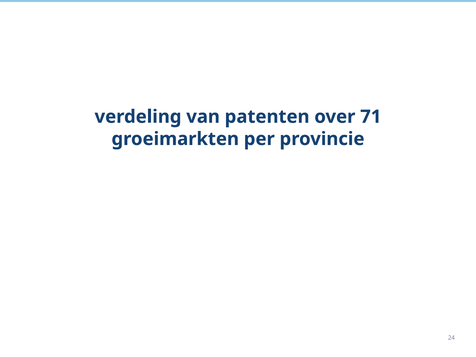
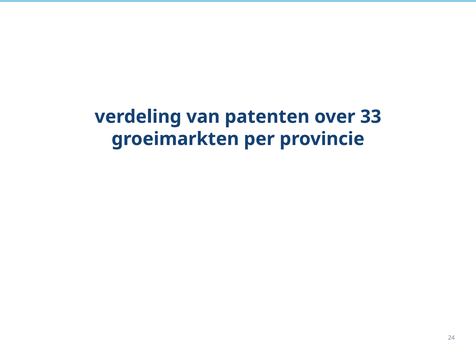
71: 71 -> 33 (371, 117)
